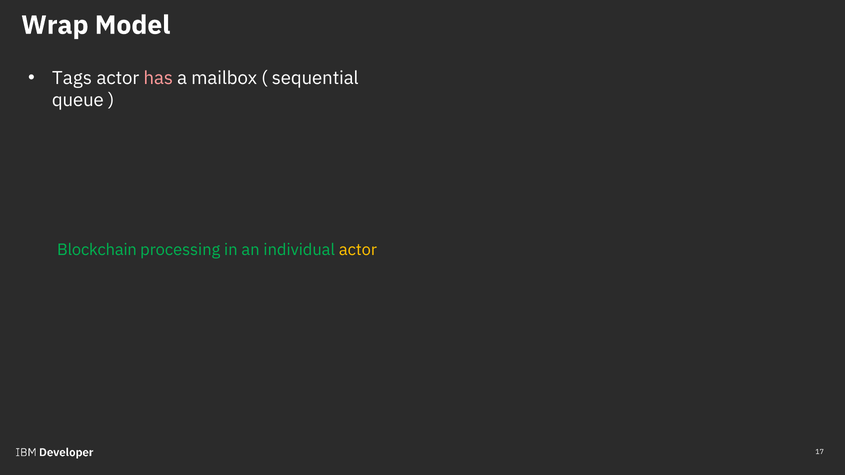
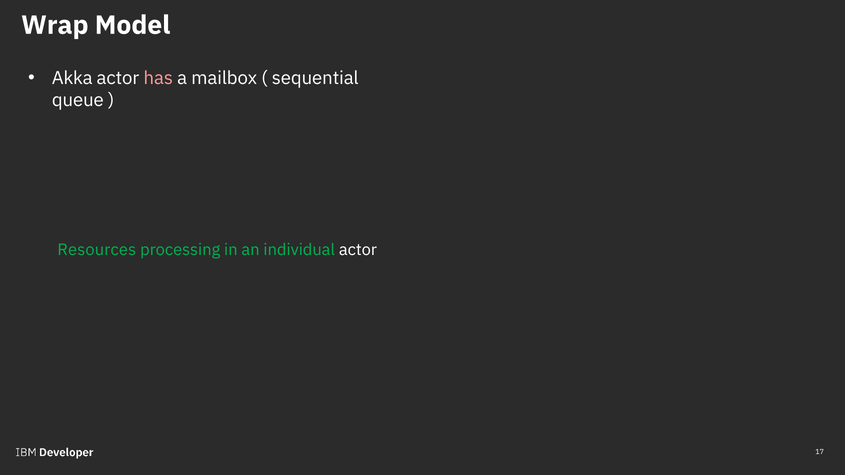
Tags: Tags -> Akka (72, 78)
Blockchain: Blockchain -> Resources (97, 250)
actor colour: yellow -> white (358, 250)
